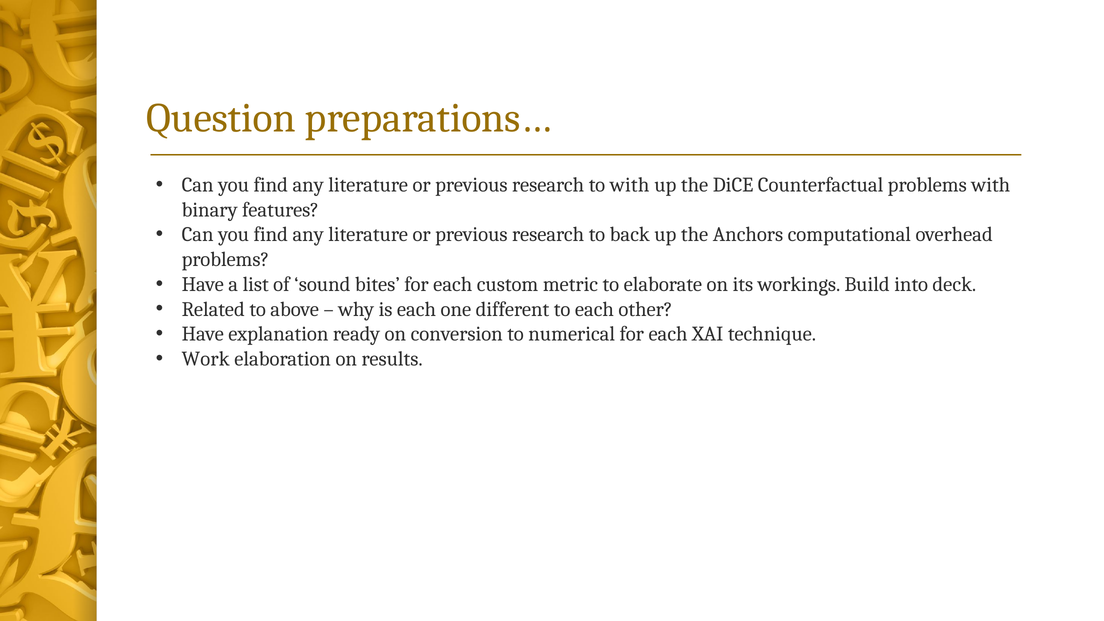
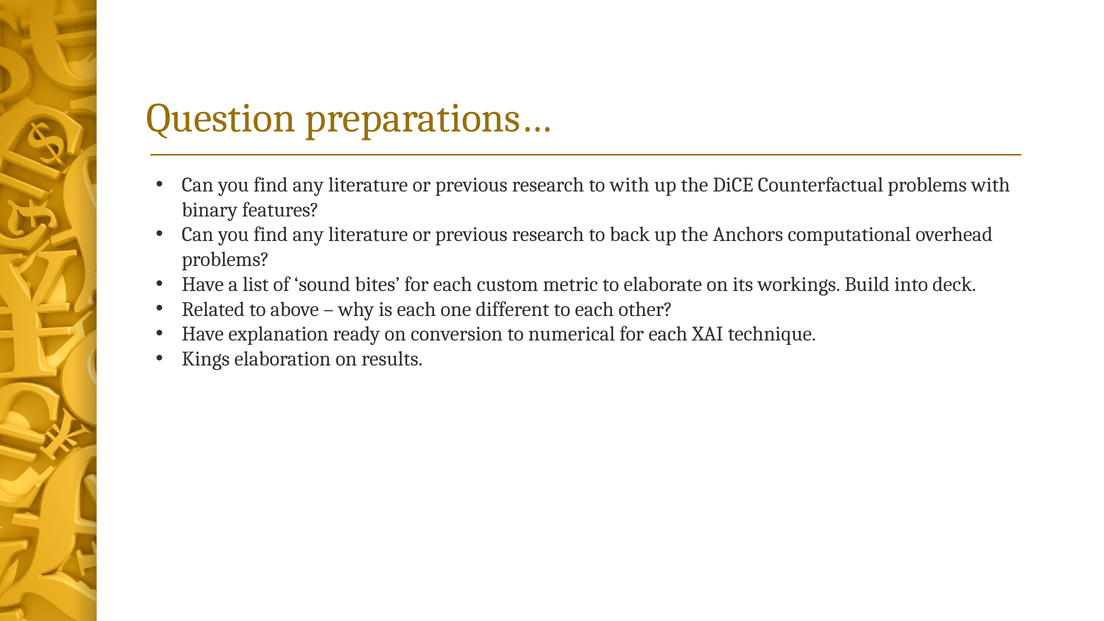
Work: Work -> Kings (206, 359)
